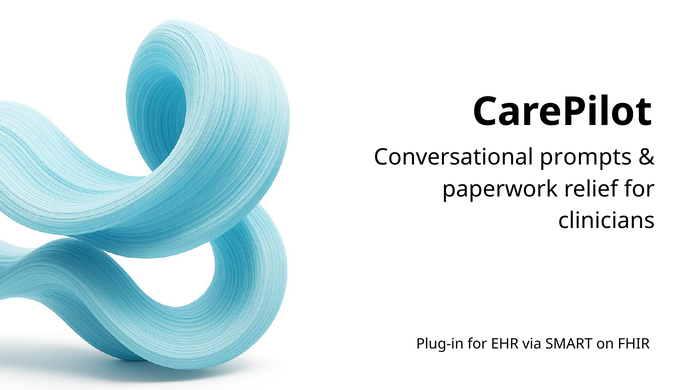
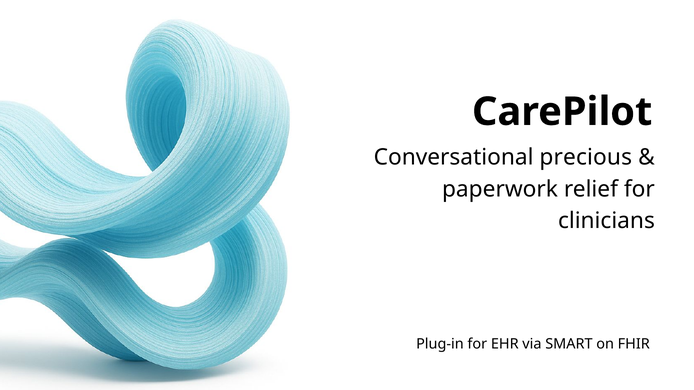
prompts: prompts -> precious (586, 158)
